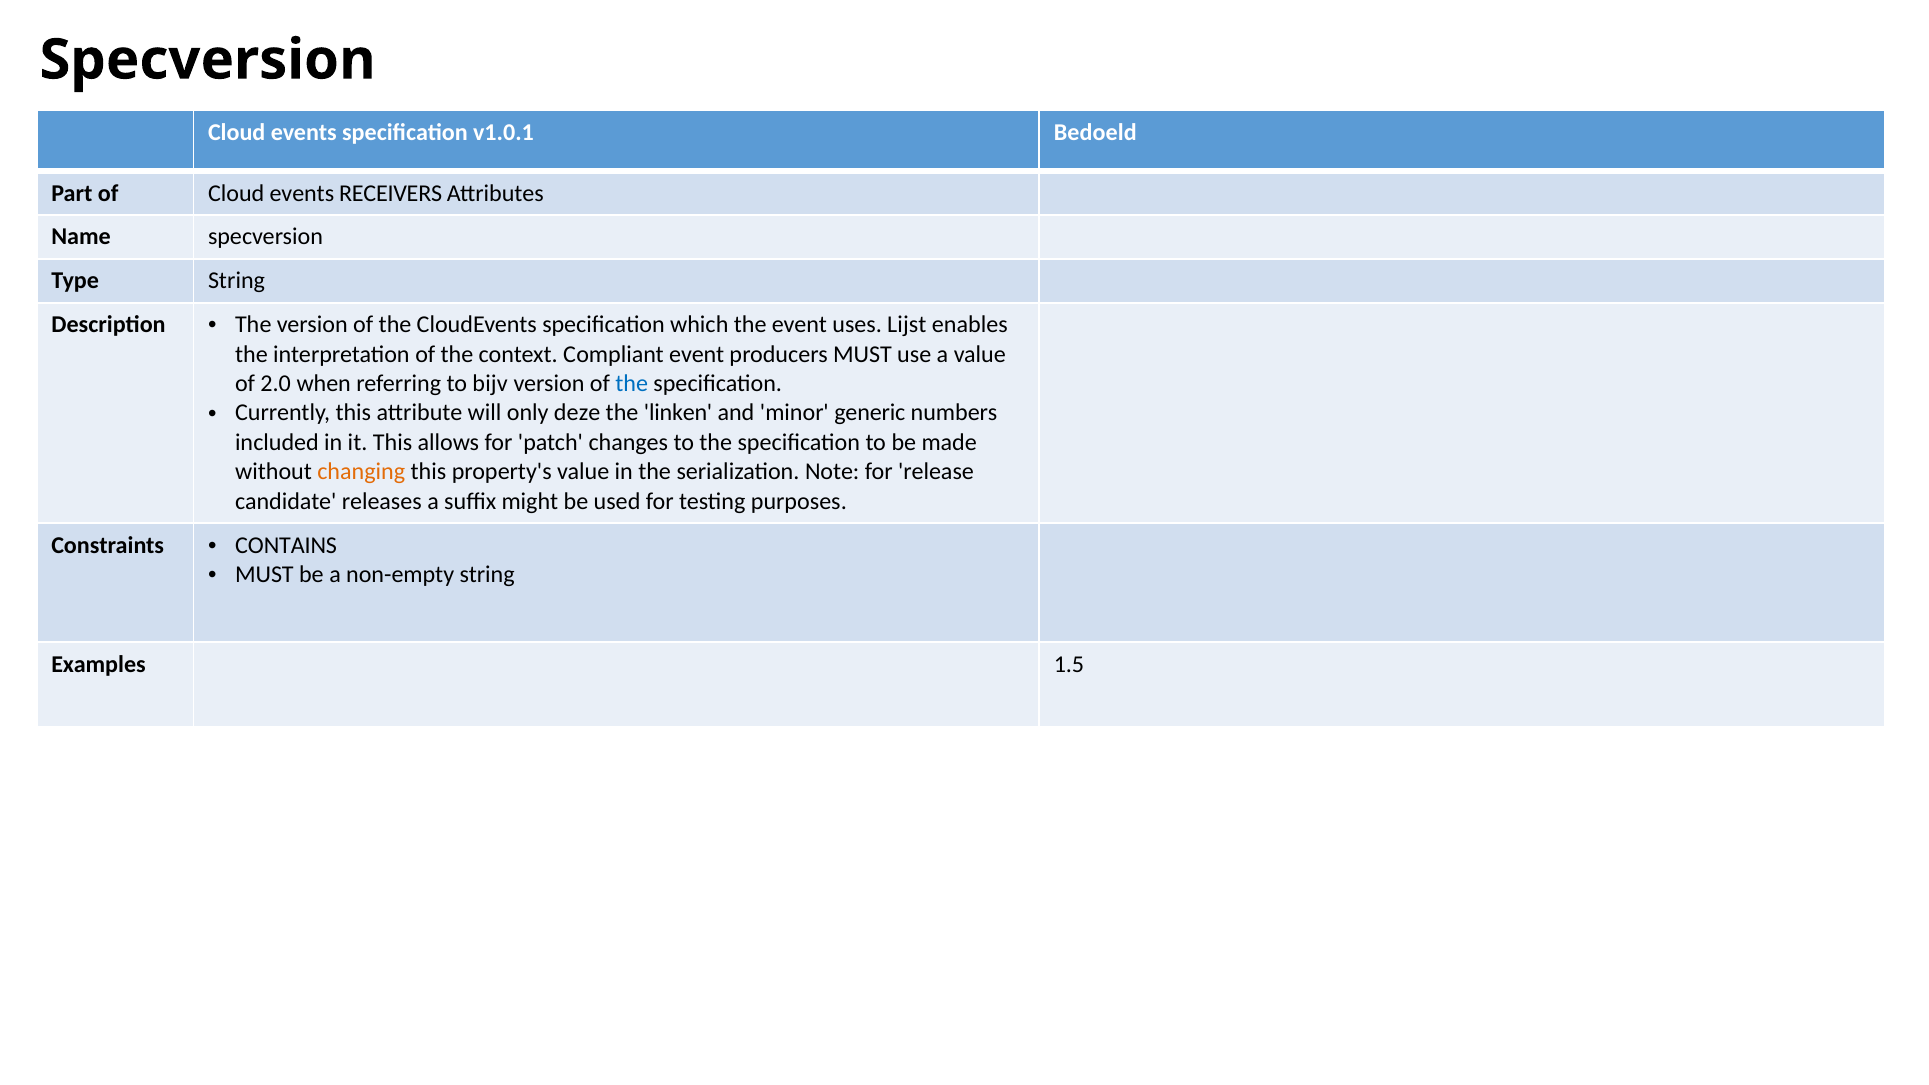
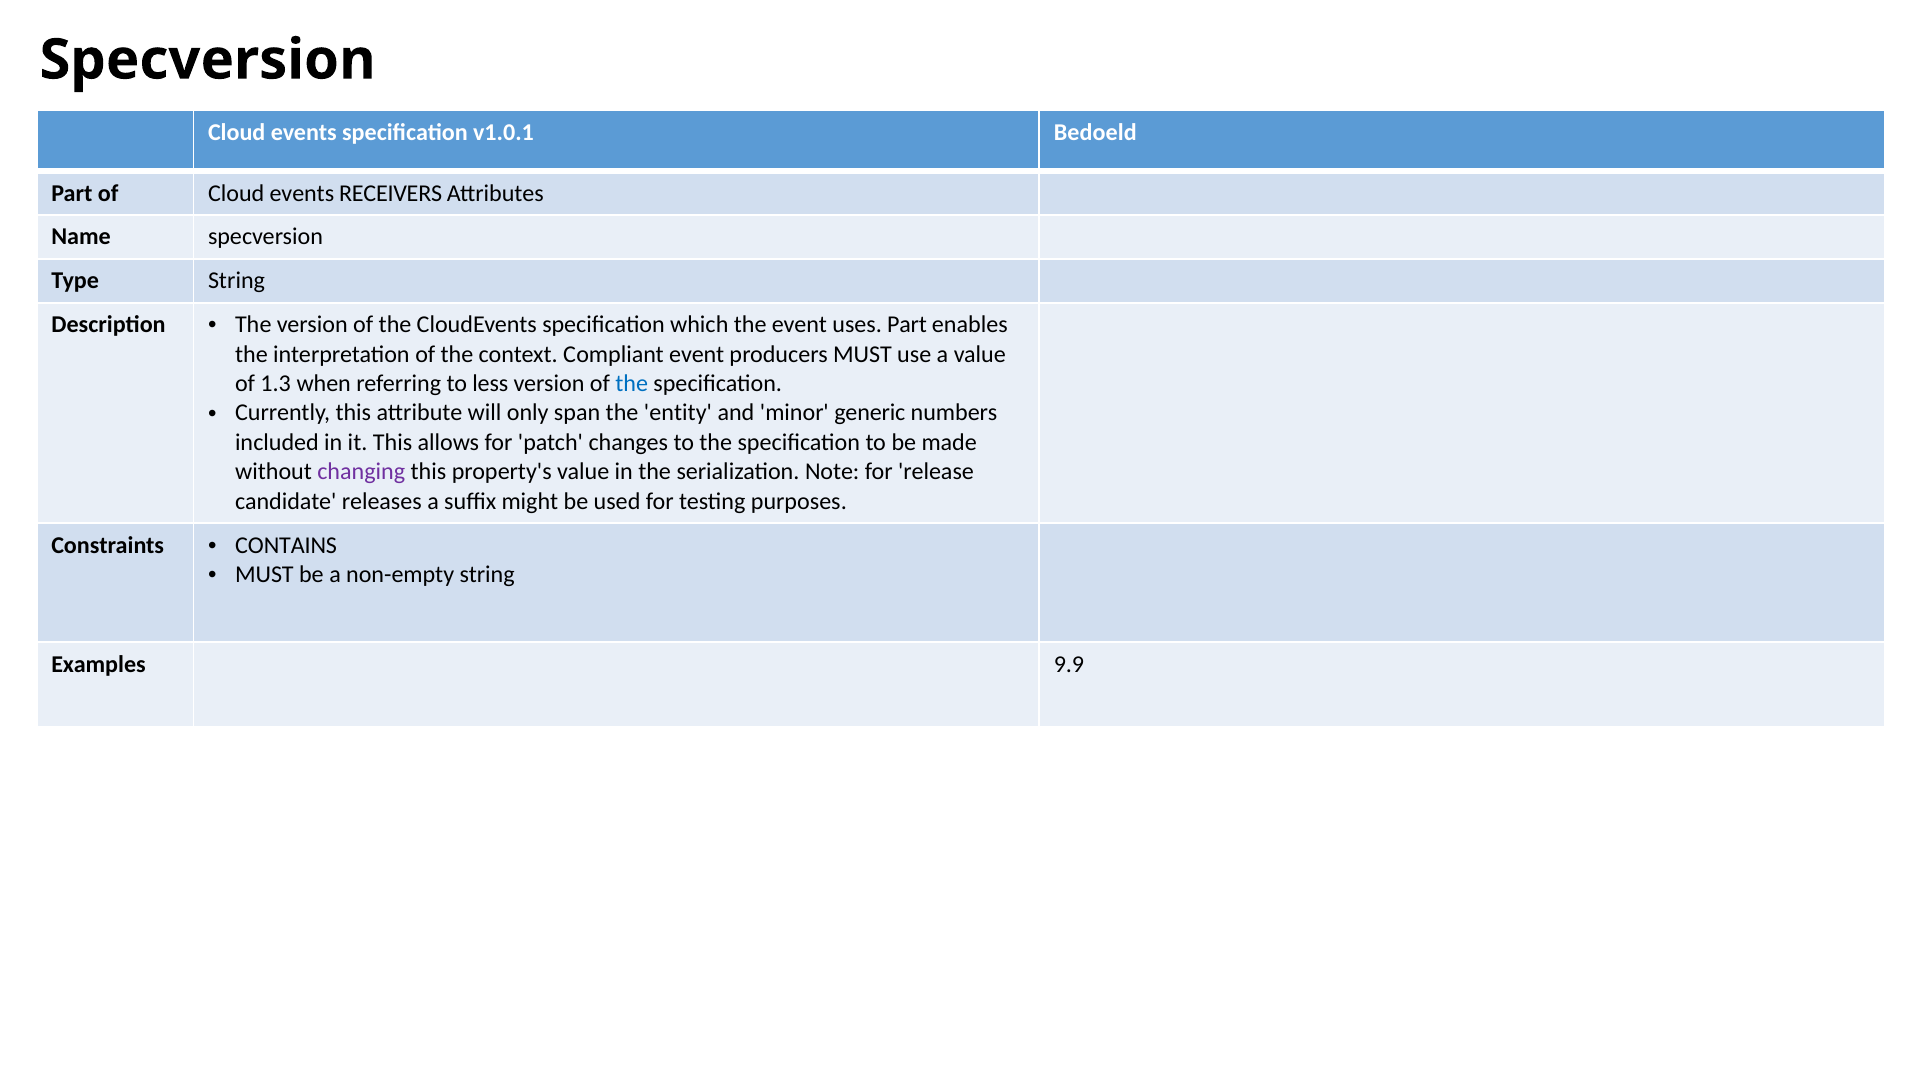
uses Lijst: Lijst -> Part (907, 325)
2.0: 2.0 -> 1.3 (276, 384)
bijv: bijv -> less (490, 384)
deze: deze -> span (577, 413)
linken: linken -> entity (678, 413)
changing colour: orange -> purple (361, 472)
1.5: 1.5 -> 9.9 (1069, 664)
